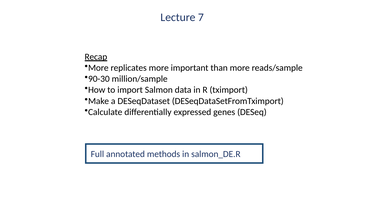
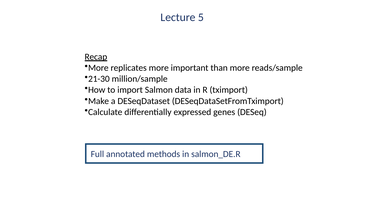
7: 7 -> 5 (201, 17)
90-30: 90-30 -> 21-30 (99, 79)
